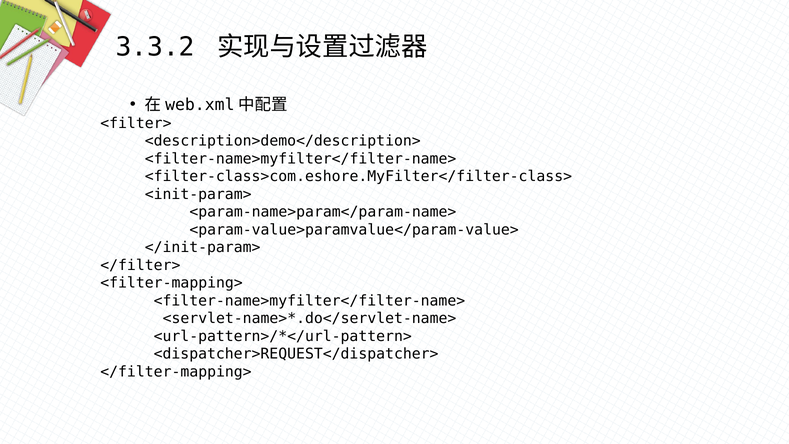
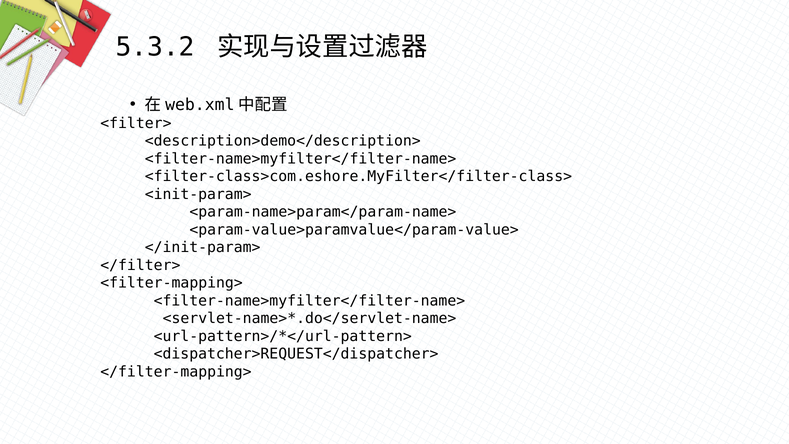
3.3.2: 3.3.2 -> 5.3.2 (155, 47)
